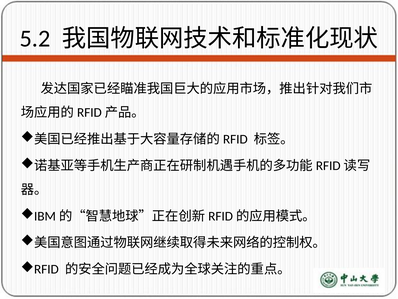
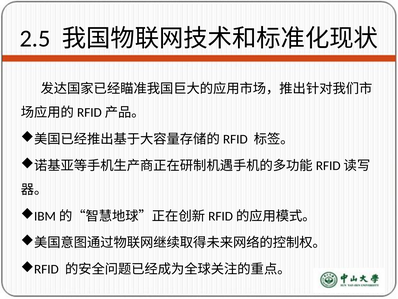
5.2: 5.2 -> 2.5 (35, 39)
